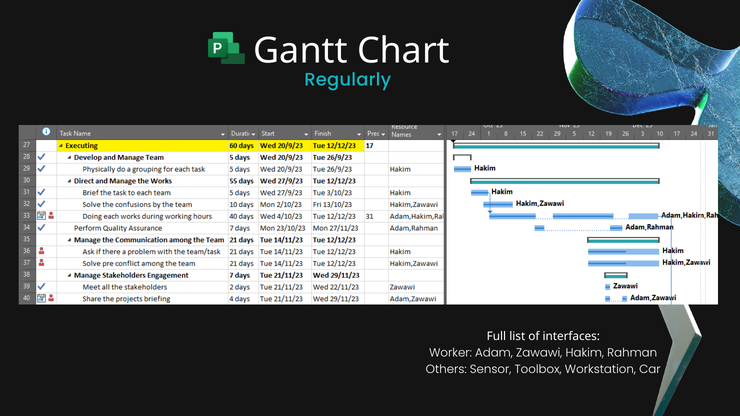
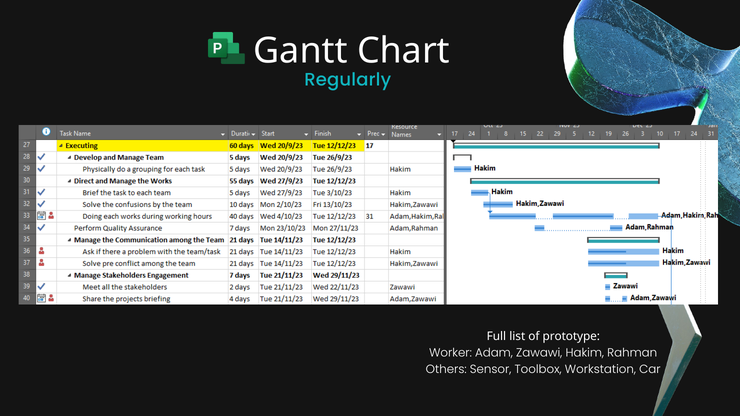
interfaces: interfaces -> prototype (571, 336)
